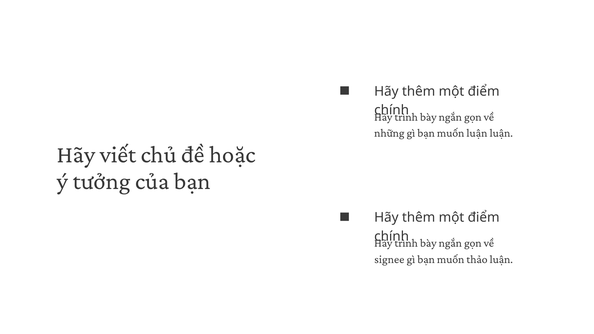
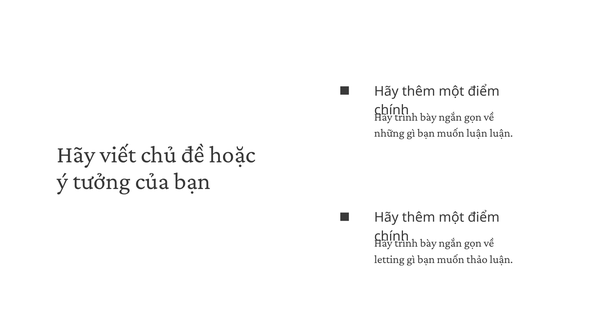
signee: signee -> letting (389, 259)
